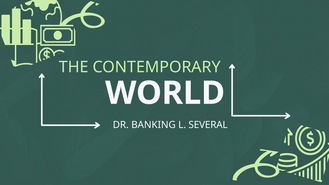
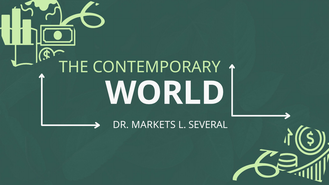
BANKING: BANKING -> MARKETS (153, 125)
